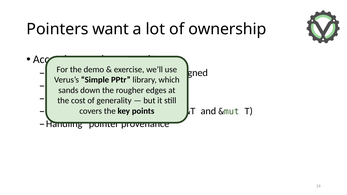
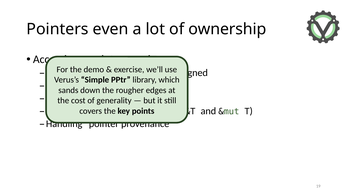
want: want -> even (111, 29)
